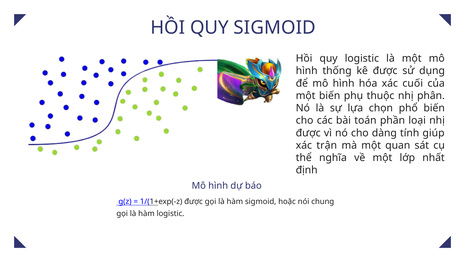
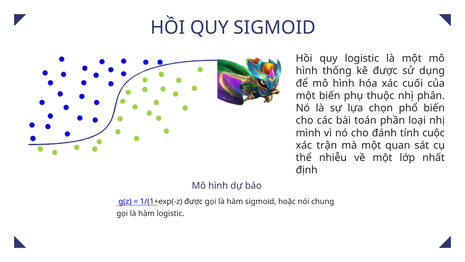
được: được -> mình (308, 133)
dàng: dàng -> đánh (384, 133)
giúp: giúp -> cuộc (434, 133)
nghĩa: nghĩa -> nhiễu (333, 158)
